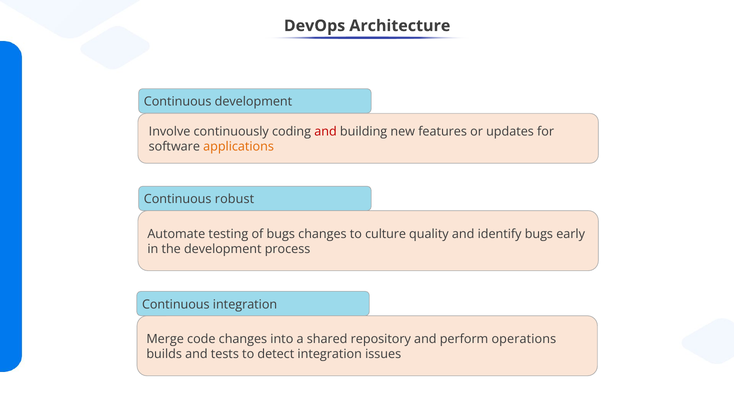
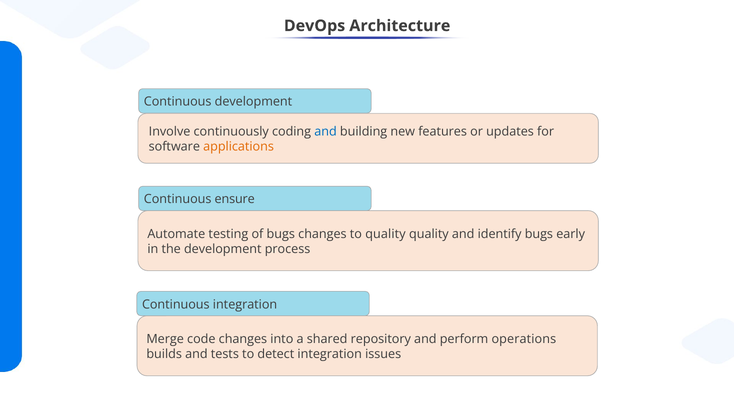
and colour: red -> blue (326, 132)
robust: robust -> ensure (235, 199)
to culture: culture -> quality (385, 234)
